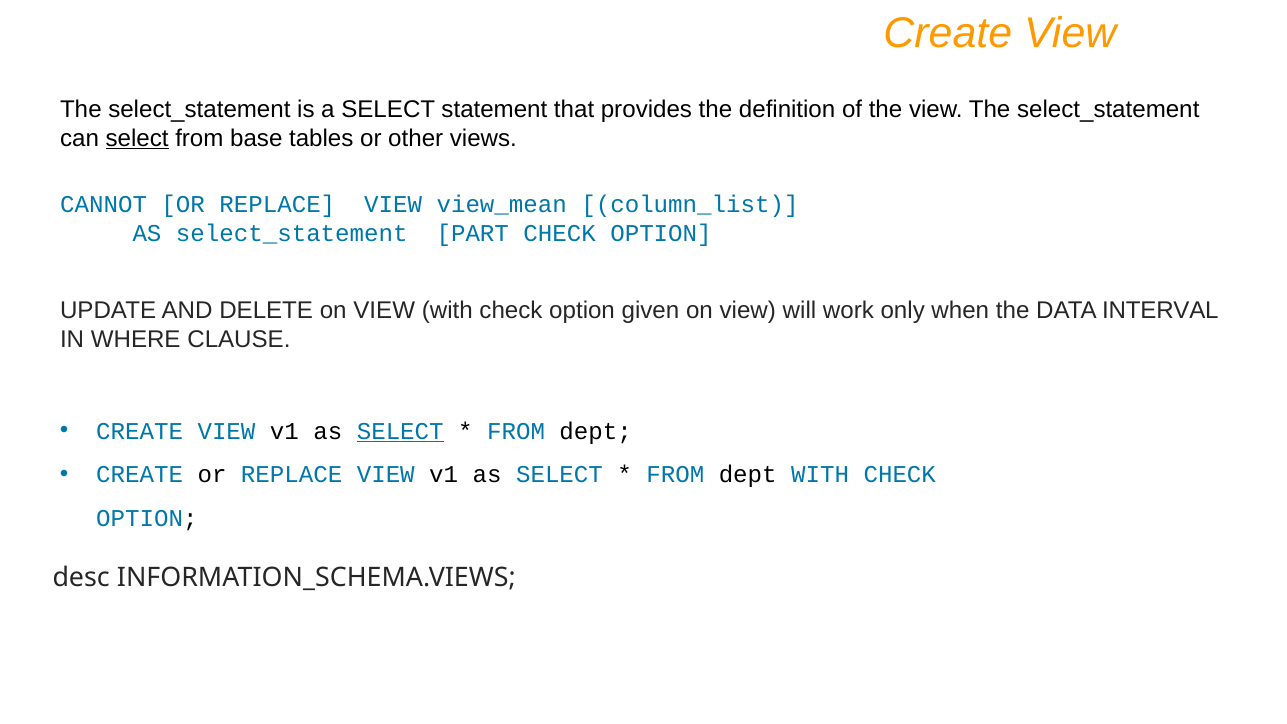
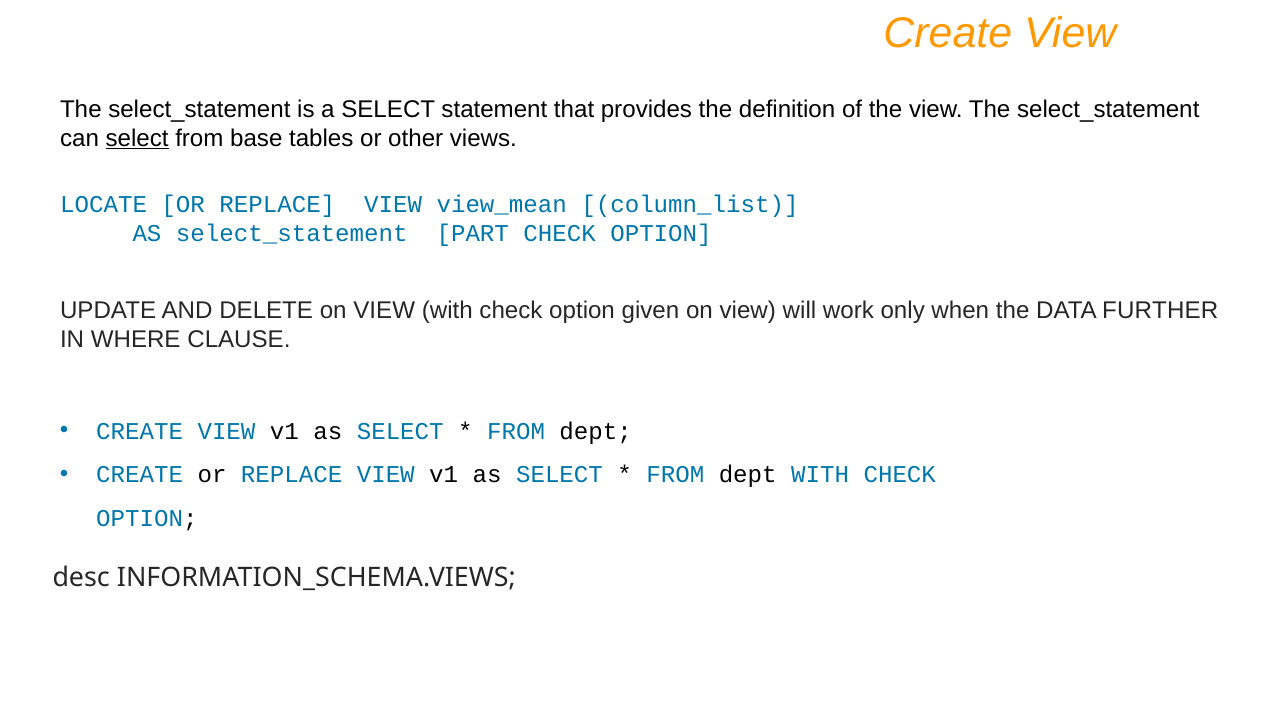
CANNOT: CANNOT -> LOCATE (104, 204)
INTERVAL: INTERVAL -> FURTHER (1160, 311)
SELECT underline: present -> none (400, 431)
